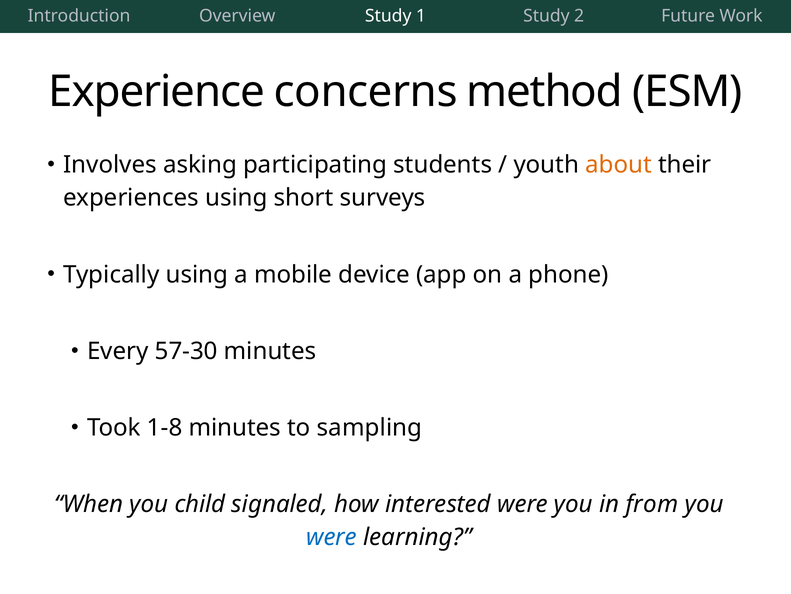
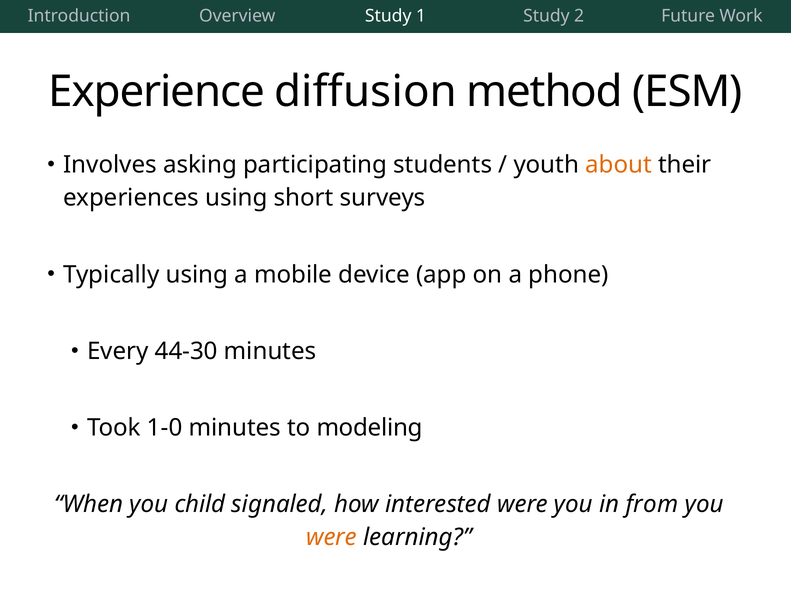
concerns: concerns -> diffusion (365, 91)
57-30: 57-30 -> 44-30 (186, 351)
1-8: 1-8 -> 1-0 (165, 427)
sampling: sampling -> modeling (370, 427)
were colour: blue -> orange (332, 537)
